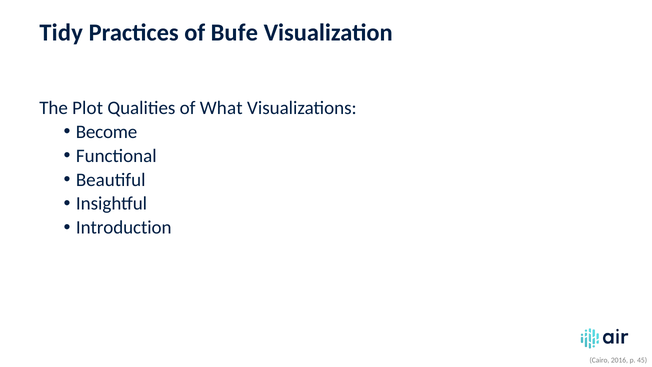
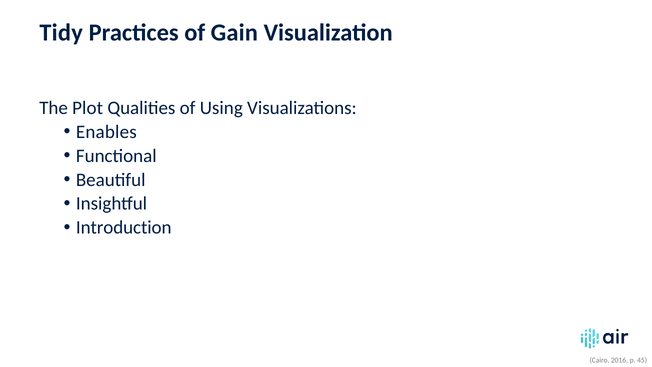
Bufe: Bufe -> Gain (234, 33)
What: What -> Using (221, 108)
Become: Become -> Enables (106, 132)
